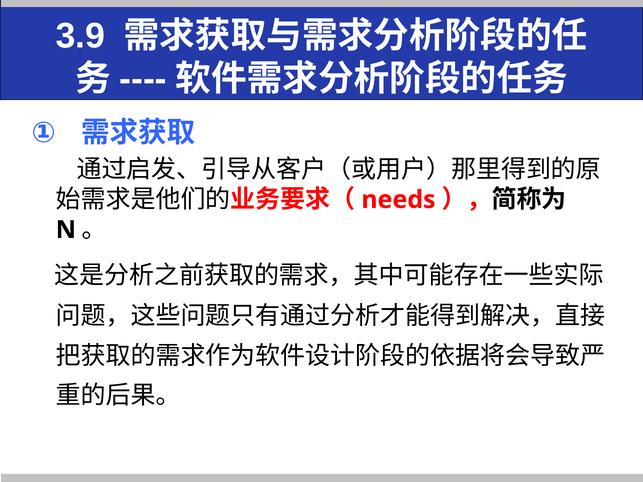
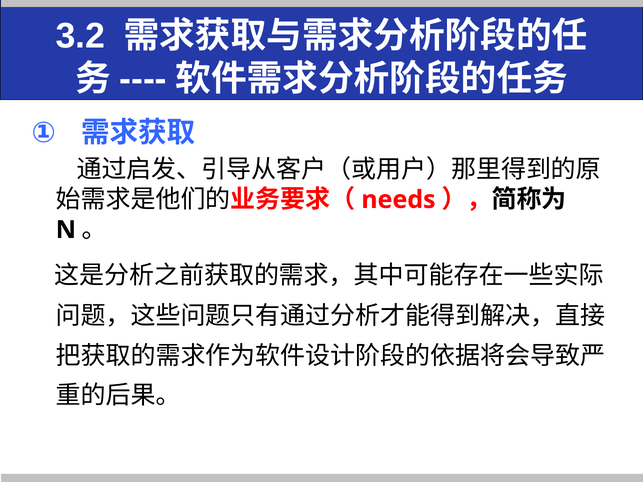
3.9: 3.9 -> 3.2 (80, 36)
